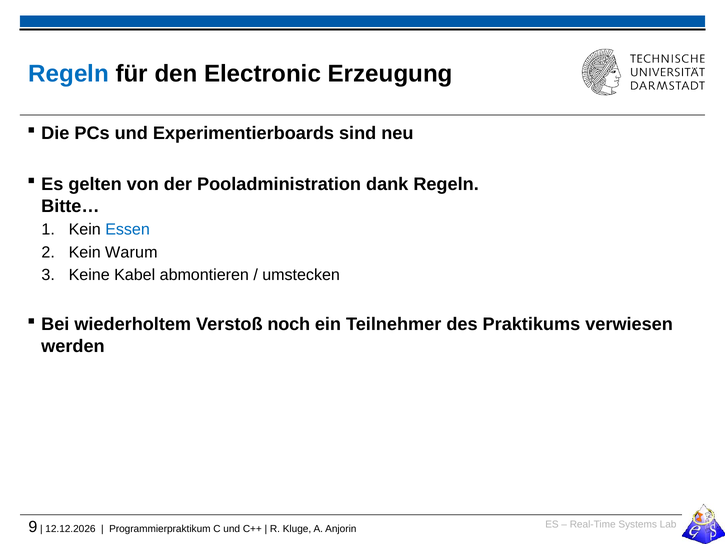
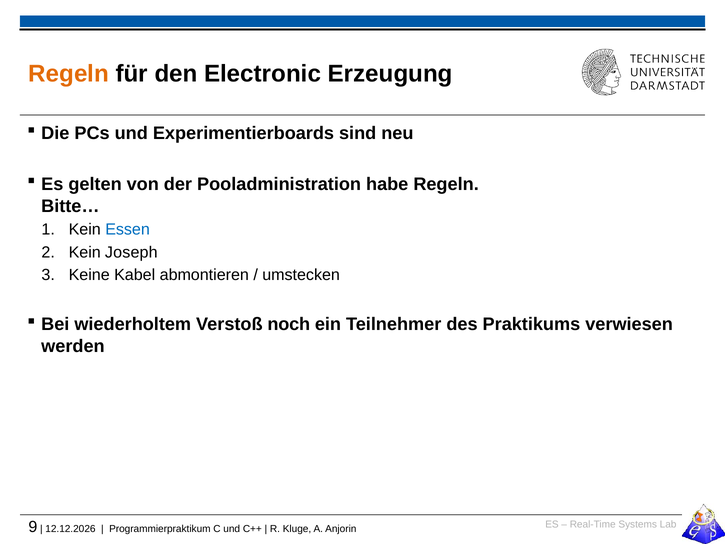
Regeln colour: blue -> orange (69, 74)
dank: dank -> habe (387, 184)
Warum: Warum -> Joseph (131, 252)
